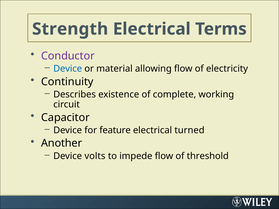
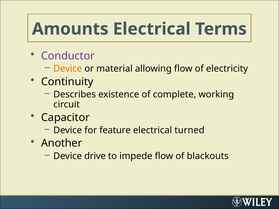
Strength: Strength -> Amounts (70, 29)
Device colour: blue -> orange (68, 69)
volts: volts -> drive (95, 156)
threshold: threshold -> blackouts (208, 156)
